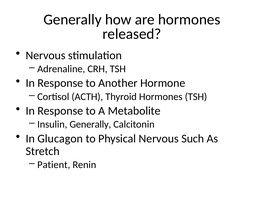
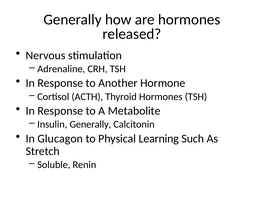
Physical Nervous: Nervous -> Learning (159, 139)
Patient: Patient -> Soluble (54, 165)
